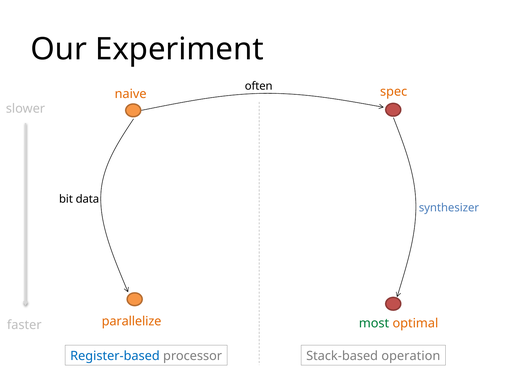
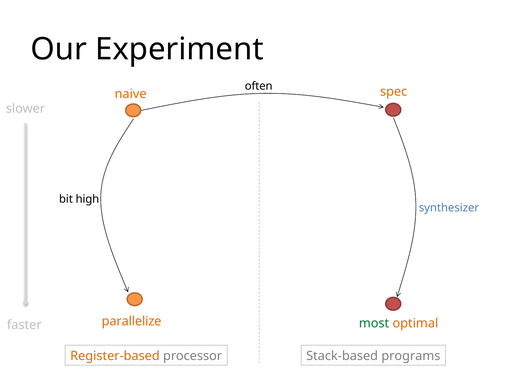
data: data -> high (87, 199)
Register-based colour: blue -> orange (115, 357)
operation: operation -> programs (411, 357)
